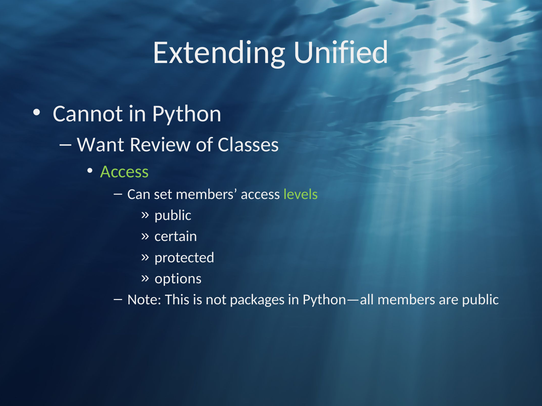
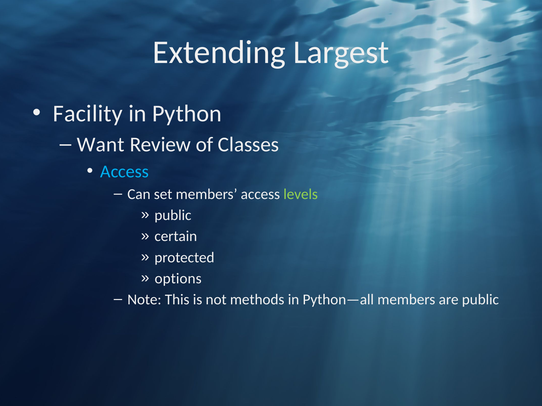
Unified: Unified -> Largest (341, 52)
Cannot: Cannot -> Facility (88, 114)
Access colour: light green -> light blue (125, 172)
packages: packages -> methods (257, 300)
